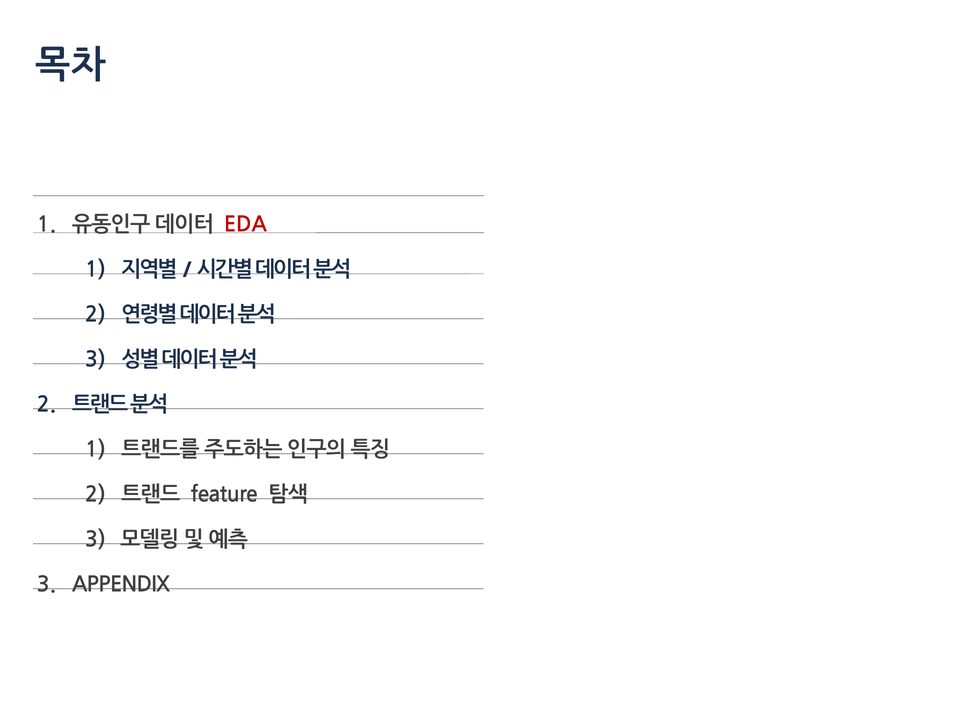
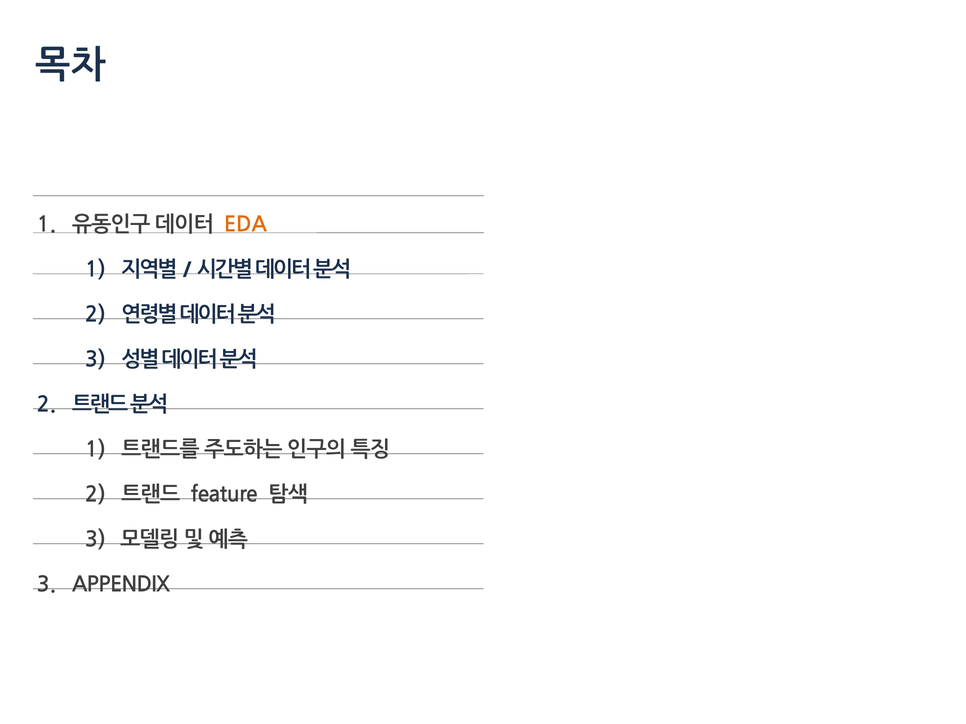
EDA colour: red -> orange (245, 225)
